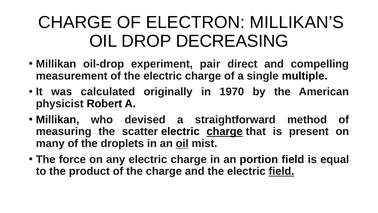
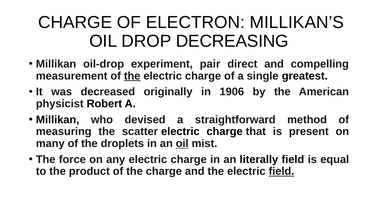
the underline: none -> present (132, 76)
multiple: multiple -> greatest (305, 76)
calculated: calculated -> decreased (108, 92)
1970: 1970 -> 1906 (232, 92)
charge underline: present -> none (225, 131)
portion: portion -> literally (259, 159)
